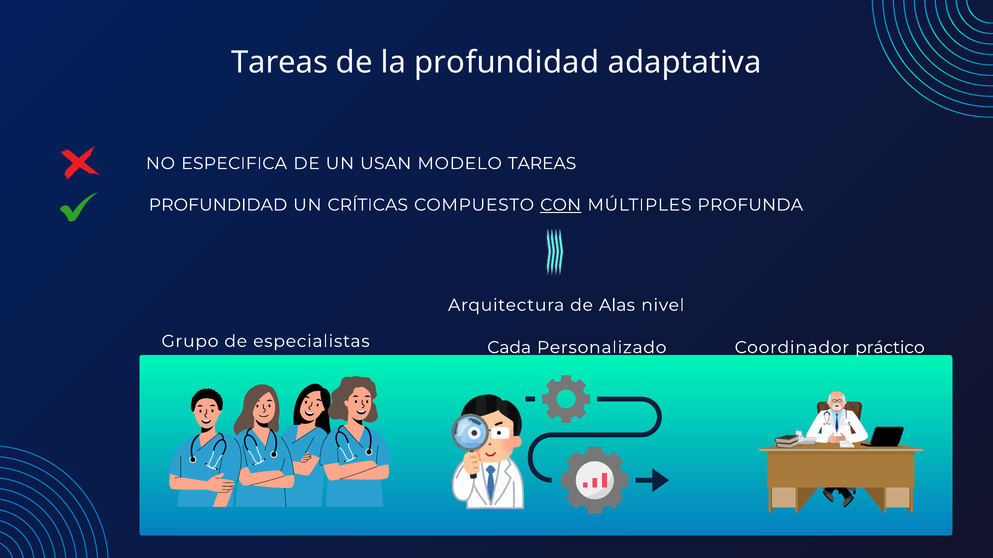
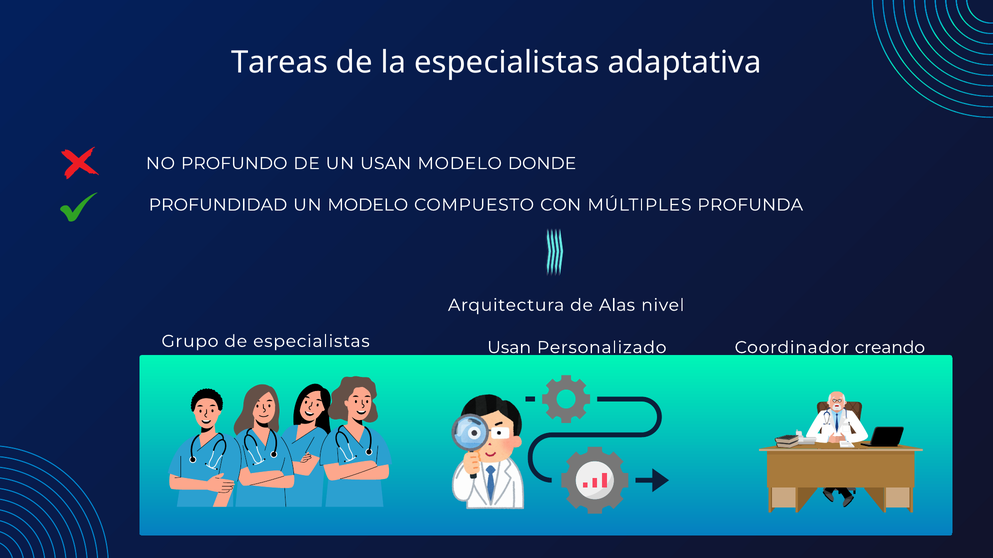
la profundidad: profundidad -> especialistas (507, 63)
ESPECIFICA: ESPECIFICA -> PROFUNDO (234, 164)
MODELO TAREAS: TAREAS -> DONDE (542, 164)
UN CRÍTICAS: CRÍTICAS -> MODELO (368, 205)
CON underline: present -> none (561, 205)
especialistas Cada: Cada -> Usan (509, 348)
práctico: práctico -> creando (890, 348)
